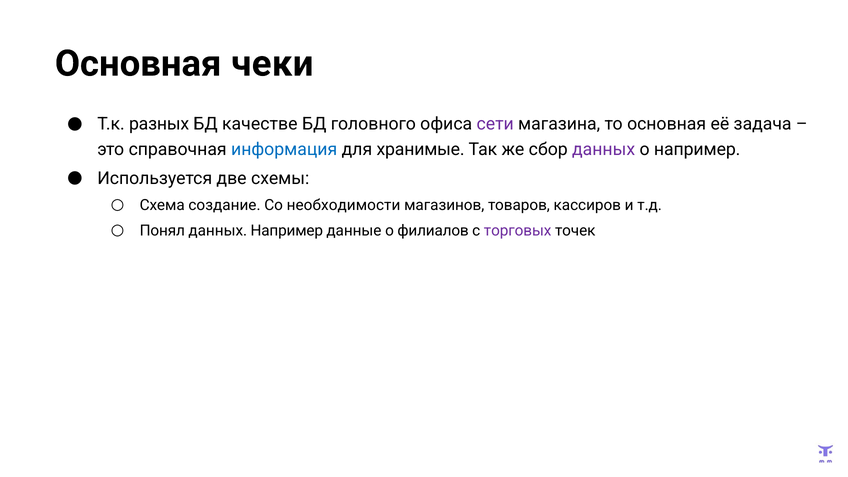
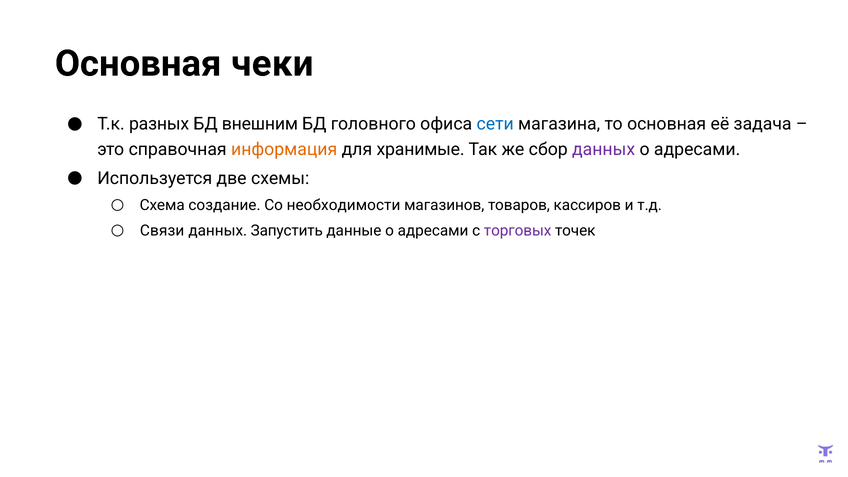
качестве: качестве -> внешним (260, 124)
сети colour: purple -> blue (495, 124)
информация colour: blue -> orange (284, 149)
например: например -> адресами (697, 149)
Понял: Понял -> Связи (162, 231)
данных Например: Например -> Запустить (287, 231)
данные о филиалов: филиалов -> адресами (433, 231)
